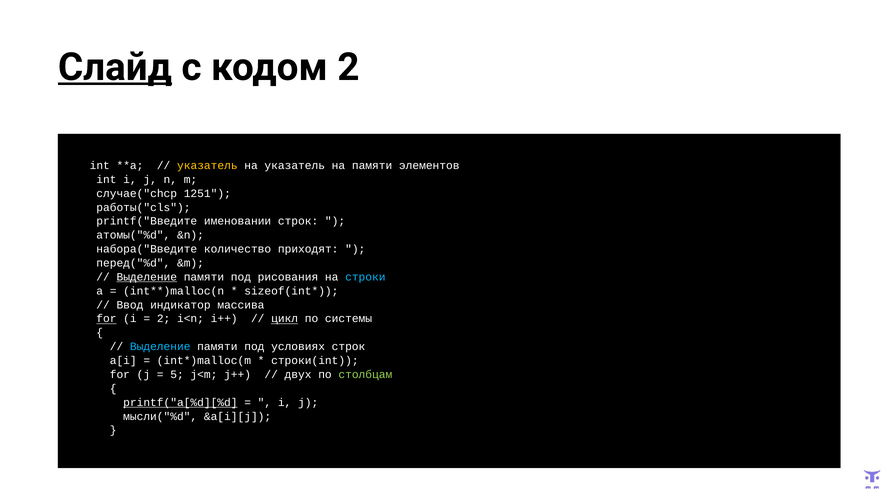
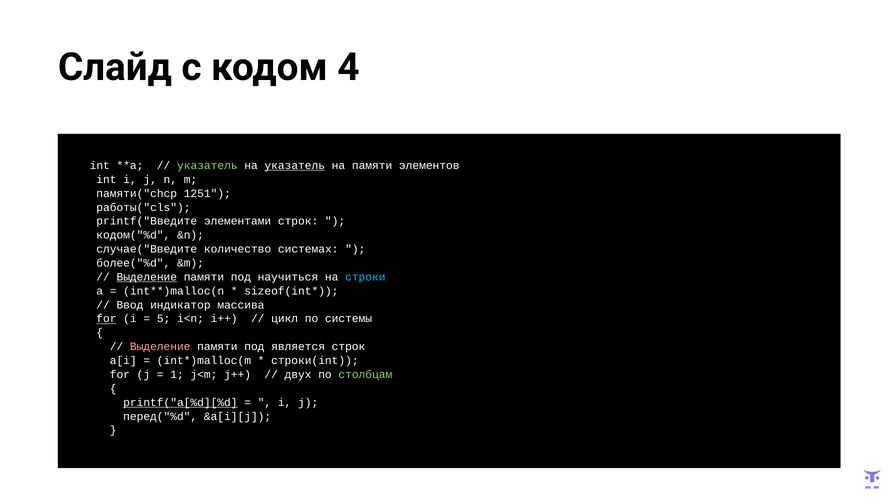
Слайд underline: present -> none (115, 67)
кодом 2: 2 -> 4 (348, 67)
указатель colour: yellow -> light green (207, 166)
указатель underline: none -> present (295, 166)
случае("chcp: случае("chcp -> памяти("chcp (137, 193)
именовании: именовании -> элементами (238, 221)
атомы("%d: атомы("%d -> кодом("%d (133, 235)
набора("Введите: набора("Введите -> случае("Введите (147, 249)
приходят: приходят -> системах (308, 249)
перед("%d: перед("%d -> более("%d (133, 263)
рисования: рисования -> научиться (288, 277)
2: 2 -> 5 (164, 319)
цикл underline: present -> none (285, 319)
Выделение colour: light blue -> pink (160, 347)
условиях: условиях -> является (298, 347)
5: 5 -> 1 (177, 375)
мысли("%d: мысли("%d -> перед("%d (160, 416)
